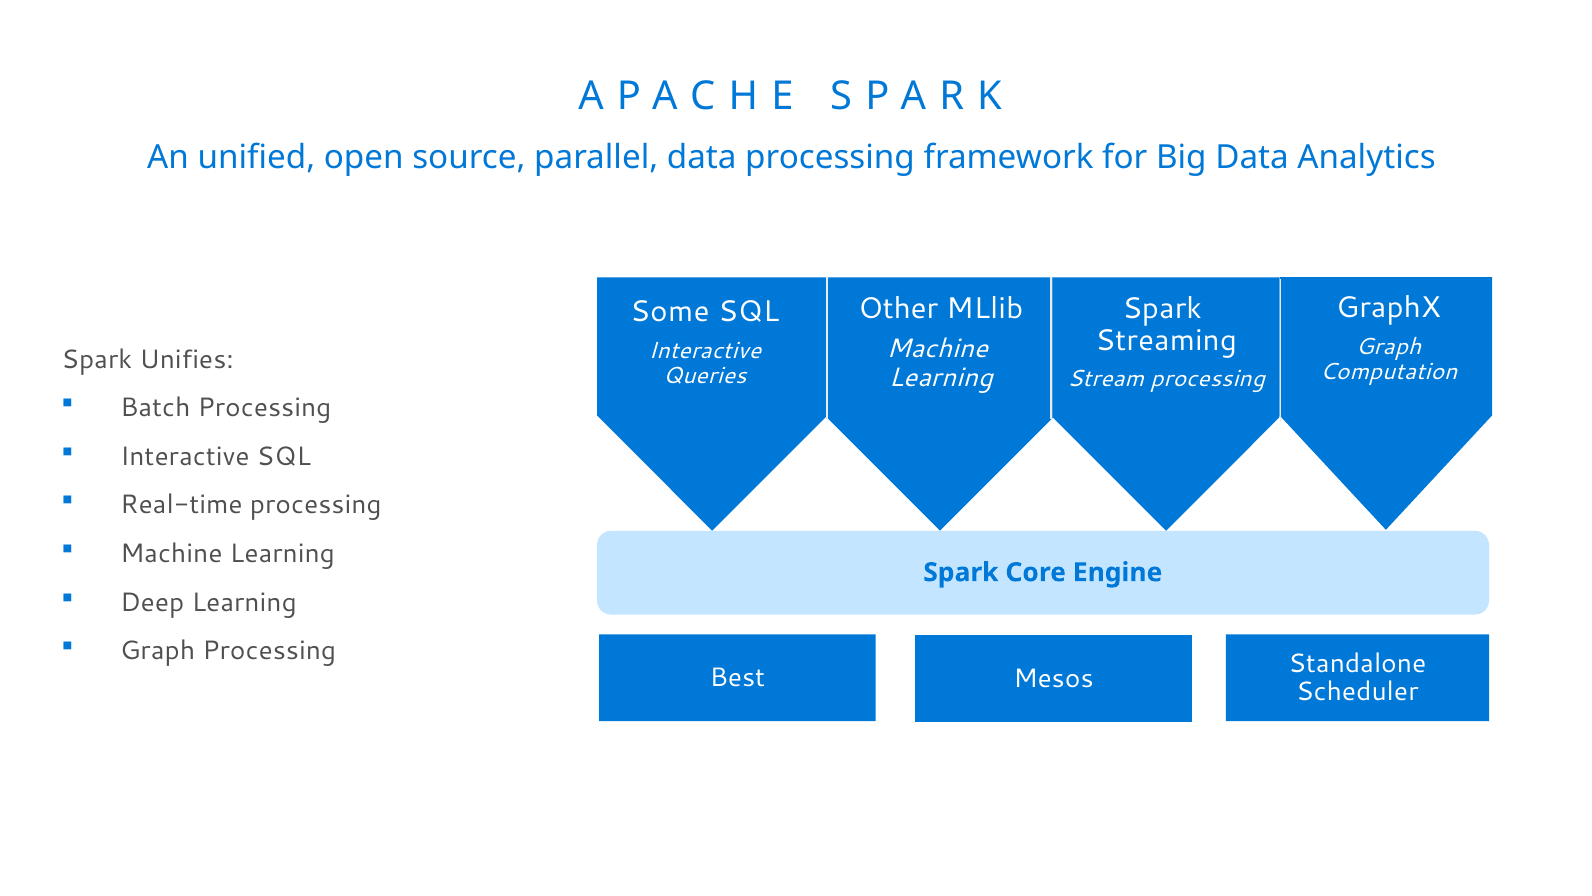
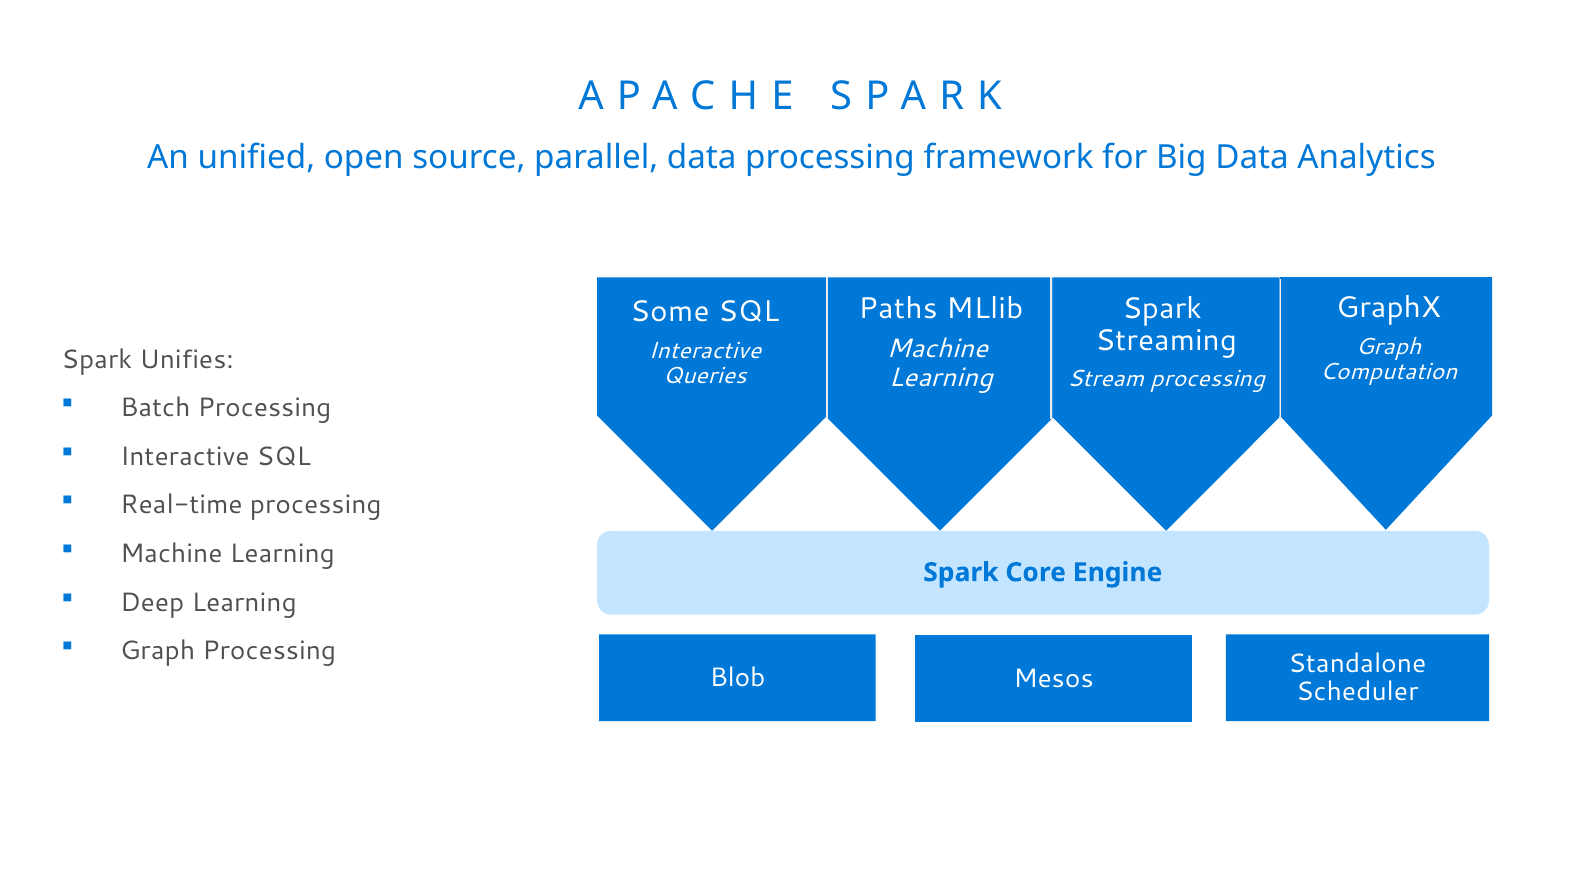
Other: Other -> Paths (898, 308)
Best: Best -> Blob (737, 677)
